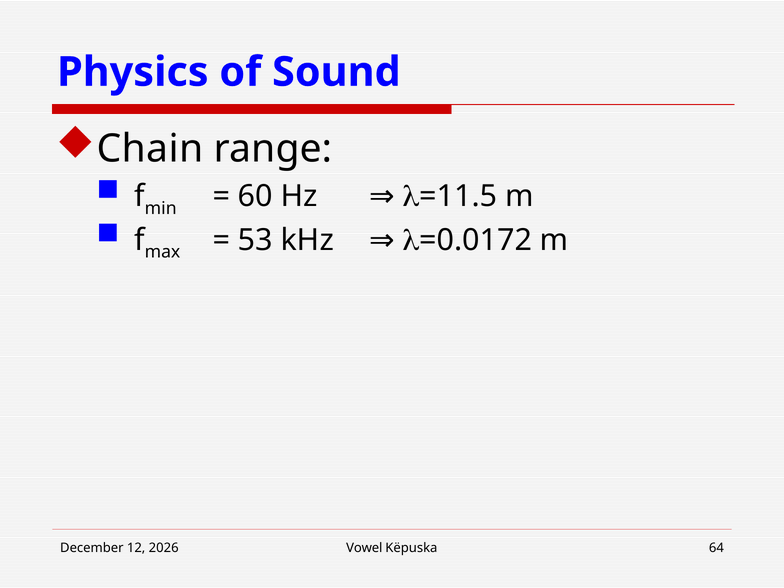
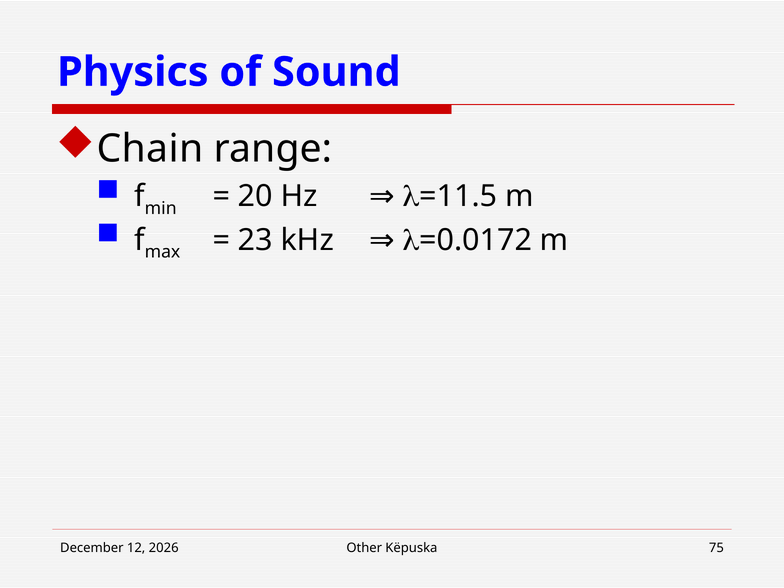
60: 60 -> 20 (255, 196)
53: 53 -> 23 (255, 240)
Vowel: Vowel -> Other (364, 548)
64: 64 -> 75 (716, 548)
